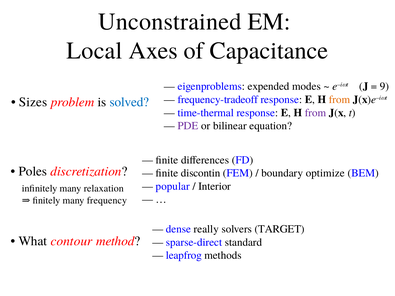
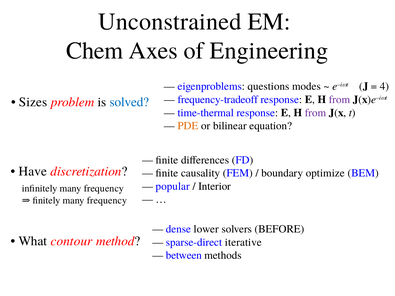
Local: Local -> Chem (95, 51)
Capacitance: Capacitance -> Engineering (269, 51)
expended: expended -> questions (269, 86)
9: 9 -> 4 (384, 86)
from colour: orange -> purple (339, 100)
PDE colour: purple -> orange (188, 126)
Poles: Poles -> Have (33, 171)
discontin: discontin -> causality (201, 173)
infinitely many relaxation: relaxation -> frequency (104, 189)
really: really -> lower (206, 229)
TARGET: TARGET -> BEFORE (280, 229)
standard: standard -> iterative (243, 242)
leapfrog: leapfrog -> between (184, 256)
